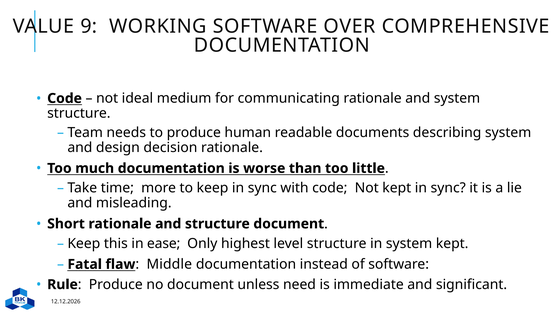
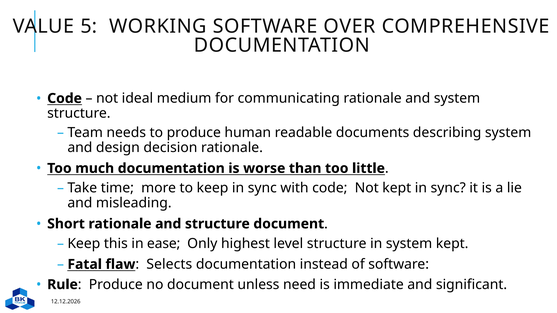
9: 9 -> 5 (89, 26)
Middle: Middle -> Selects (169, 265)
